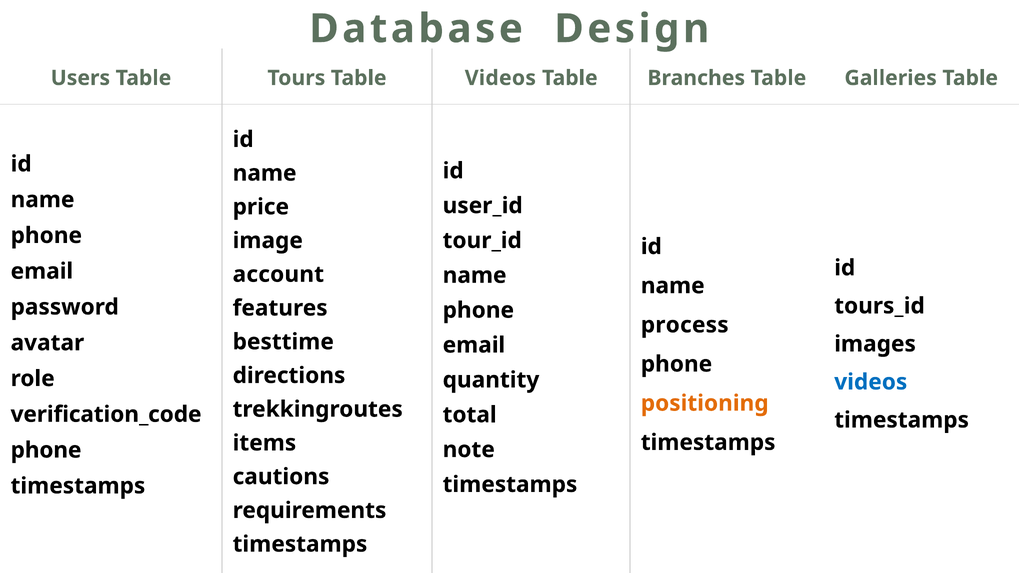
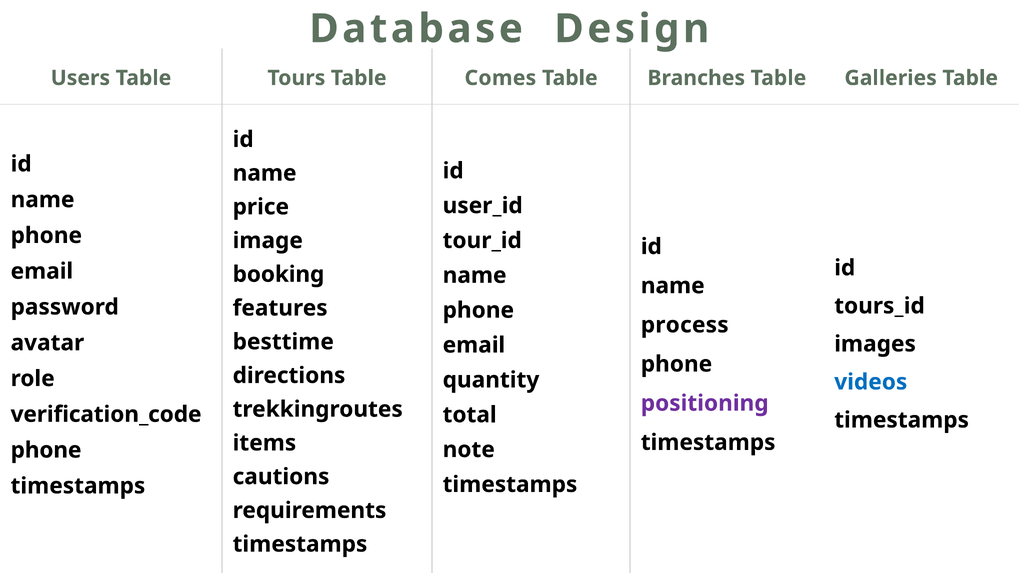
Table Videos: Videos -> Comes (500, 78)
account: account -> booking (278, 274)
positioning colour: orange -> purple (705, 403)
